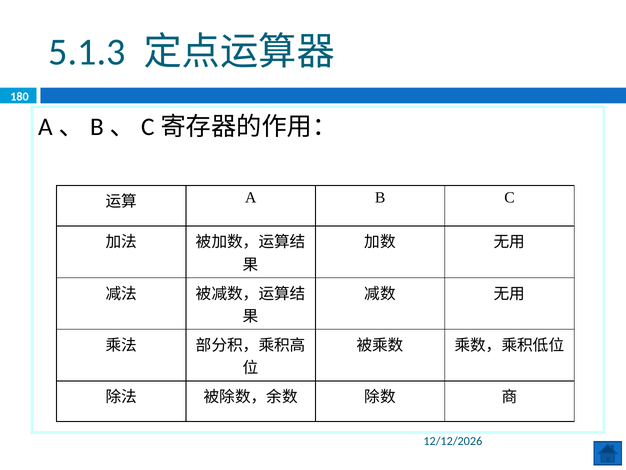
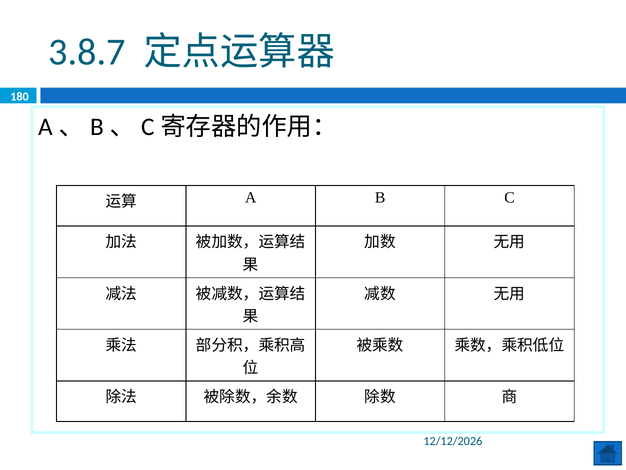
5.1.3: 5.1.3 -> 3.8.7 (87, 52)
